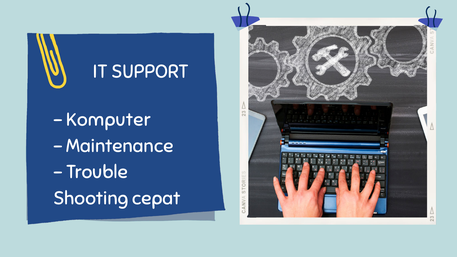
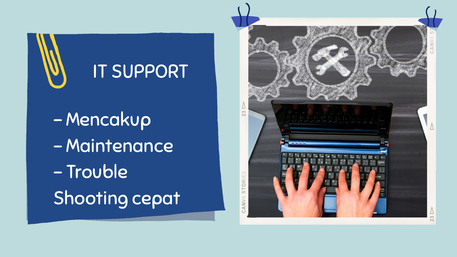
Komputer: Komputer -> Mencakup (109, 120)
